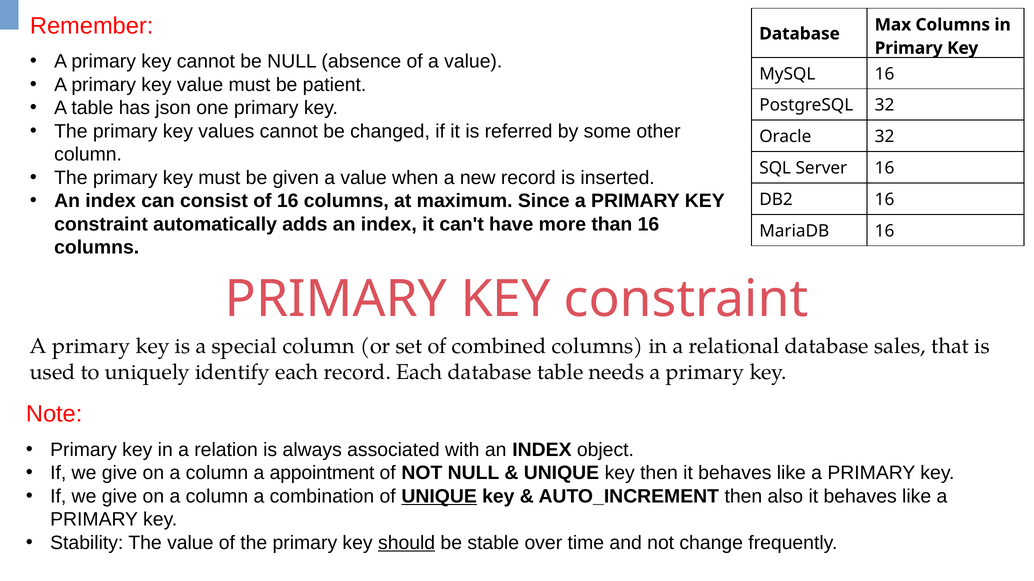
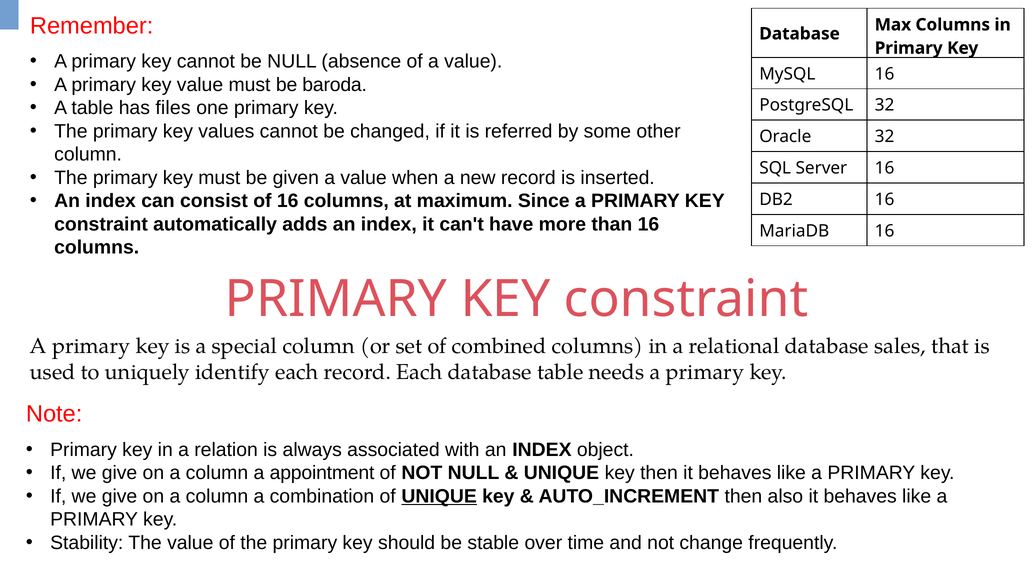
patient: patient -> baroda (335, 85)
json: json -> files (173, 108)
should underline: present -> none (407, 543)
